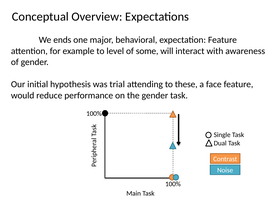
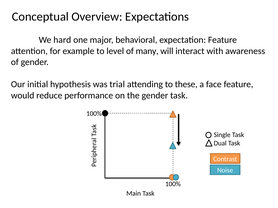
ends: ends -> hard (62, 40)
some: some -> many (147, 51)
